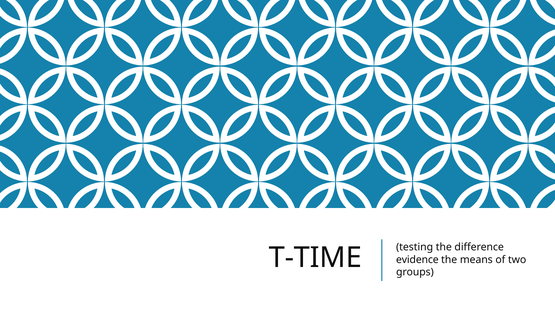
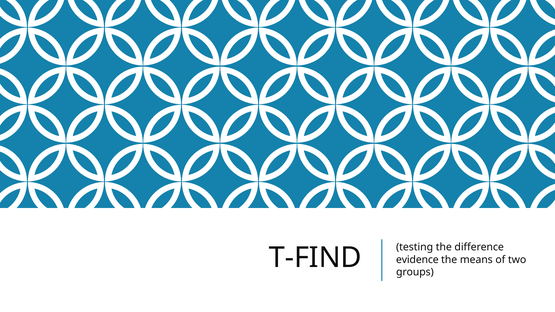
T-TIME: T-TIME -> T-FIND (315, 258)
